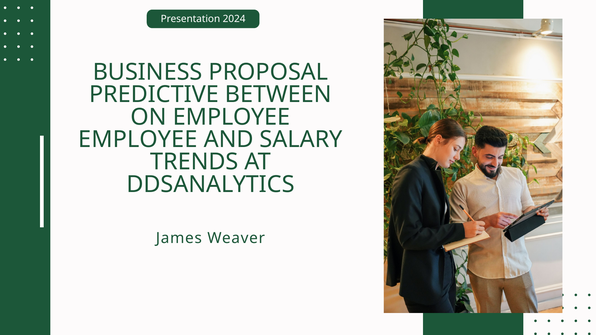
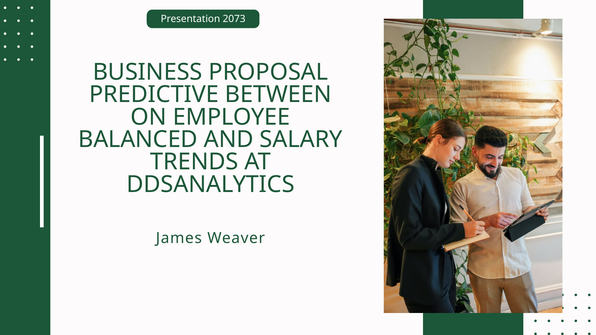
2024: 2024 -> 2073 (234, 19)
EMPLOYEE: EMPLOYEE -> BALANCED (138, 140)
